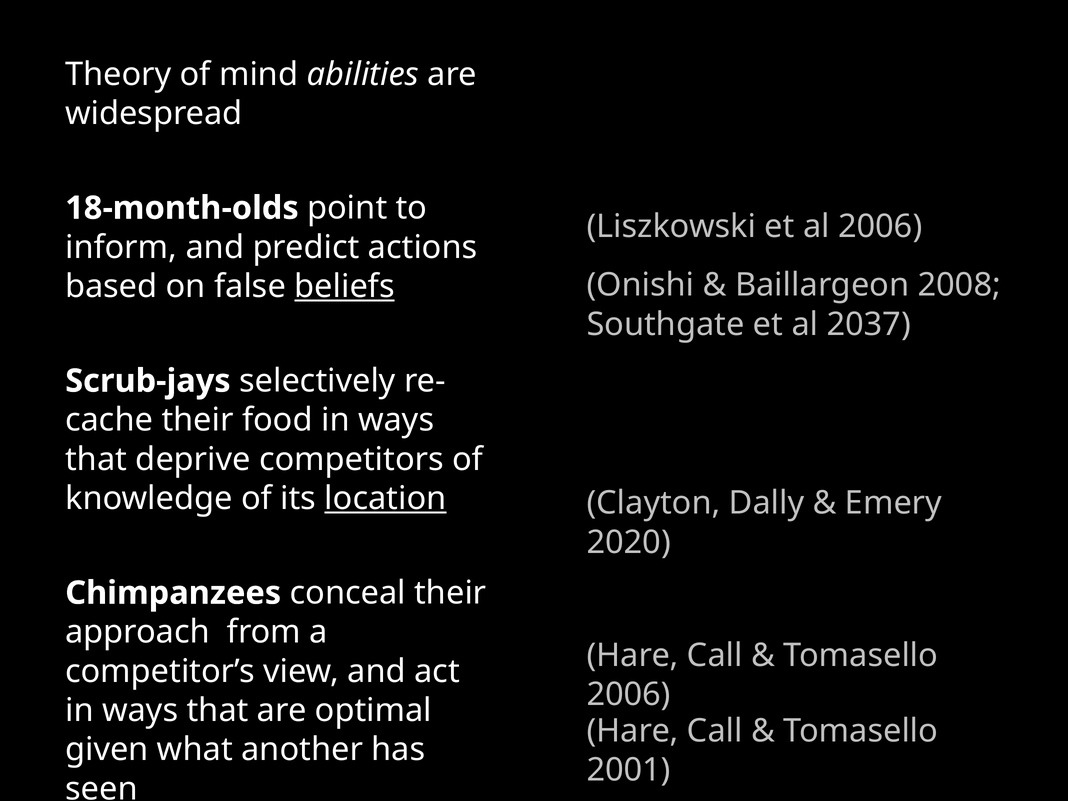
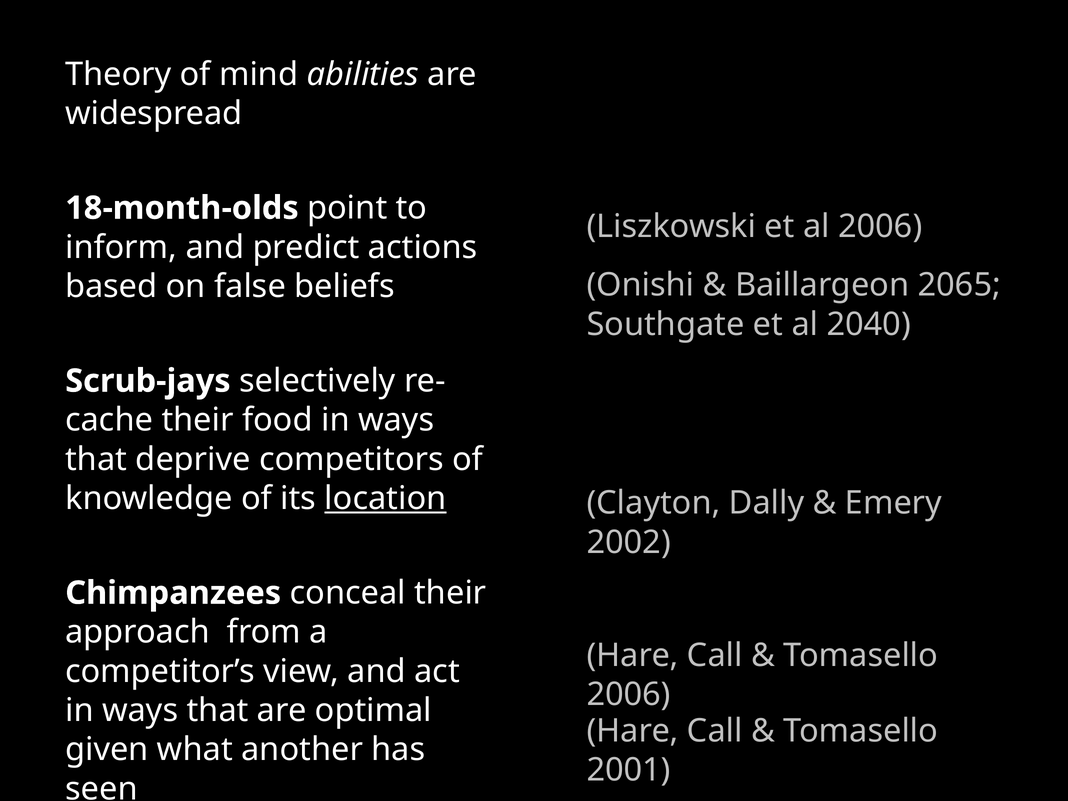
2008: 2008 -> 2065 (959, 285)
beliefs underline: present -> none (345, 286)
2037: 2037 -> 2040 (869, 324)
2020: 2020 -> 2002 (629, 542)
